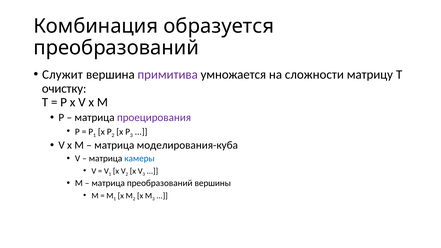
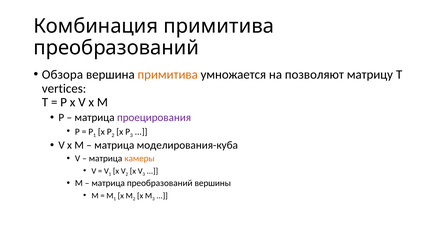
Комбинация образуется: образуется -> примитива (219, 26)
Служит: Служит -> Обзора (62, 75)
примитива colour: purple -> orange (168, 75)
сложности: сложности -> позволяют (314, 75)
очистку: очистку -> vertices (64, 88)
камеры colour: blue -> orange (140, 159)
